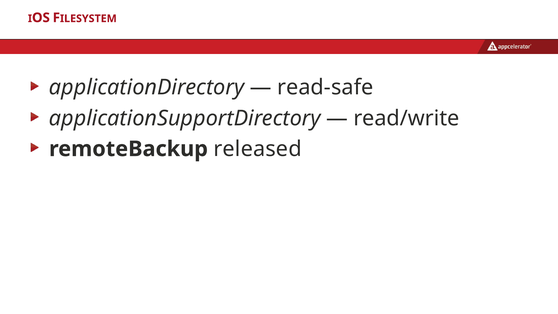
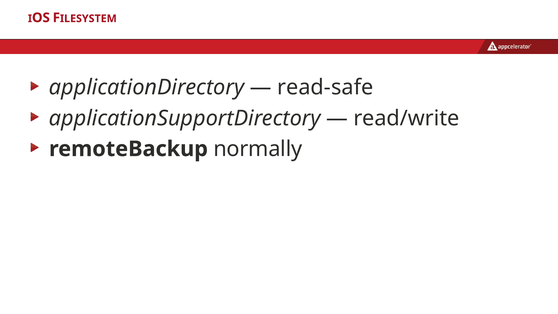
released: released -> normally (258, 149)
